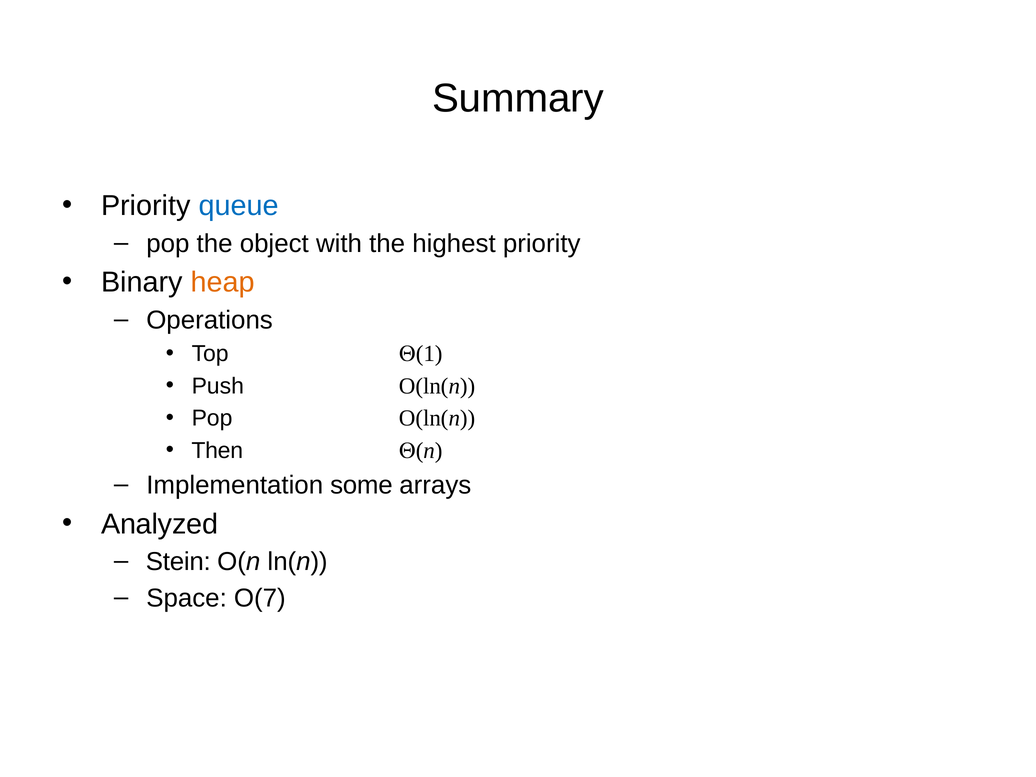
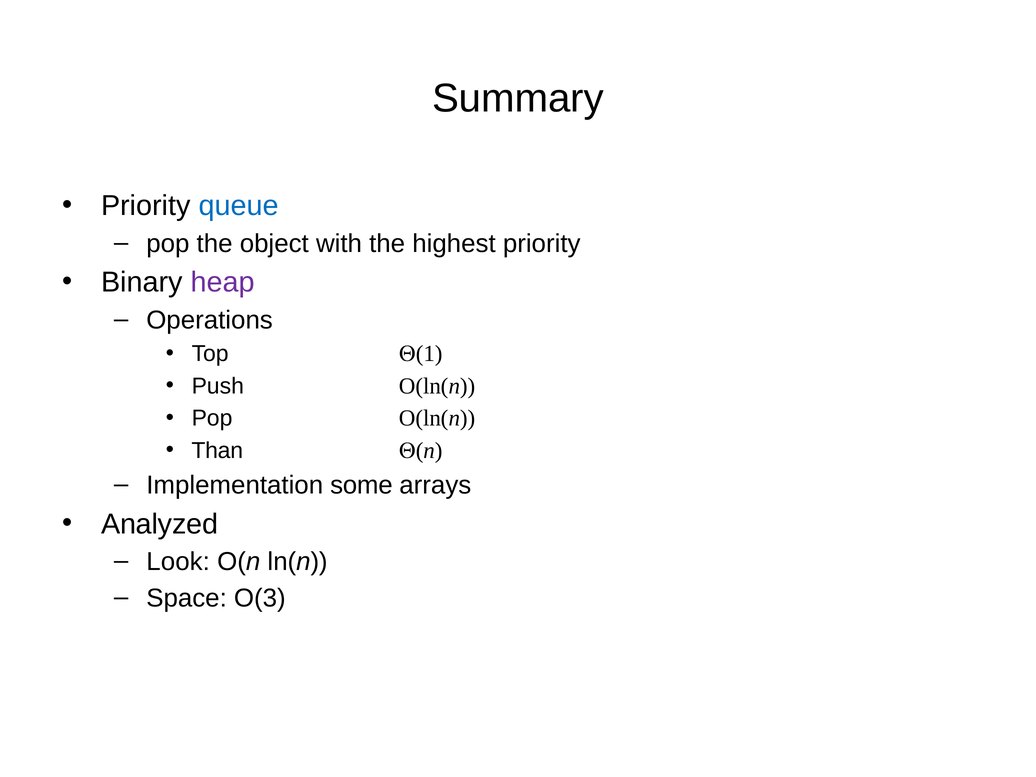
heap colour: orange -> purple (223, 282)
Then: Then -> Than (217, 451)
Stein: Stein -> Look (178, 562)
O(7: O(7 -> O(3 (260, 598)
